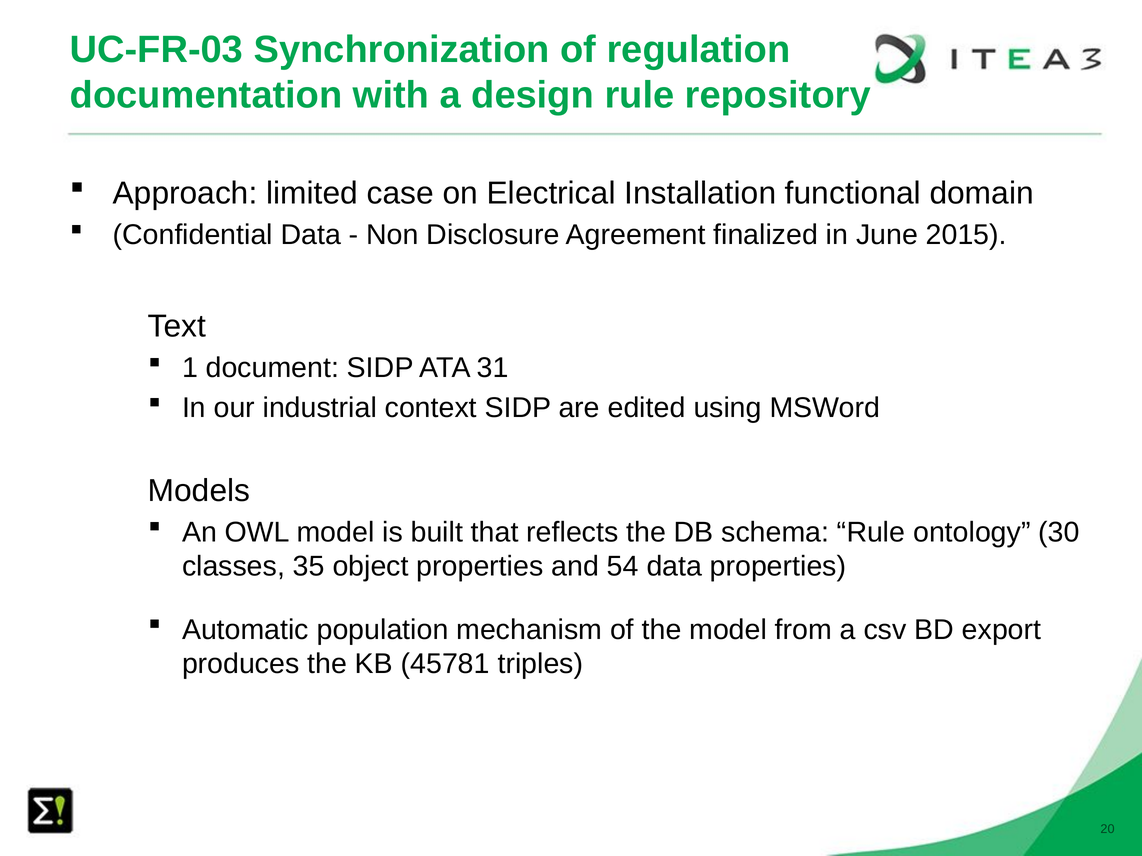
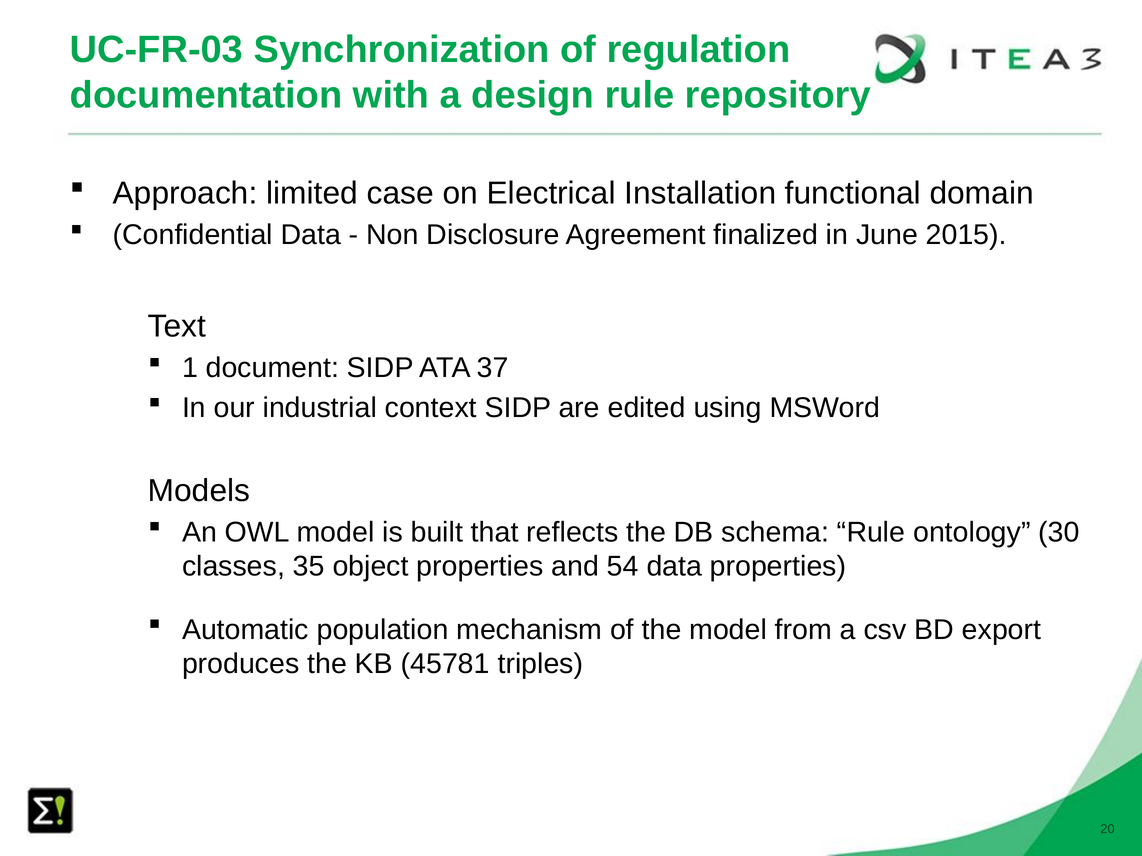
31: 31 -> 37 (493, 368)
